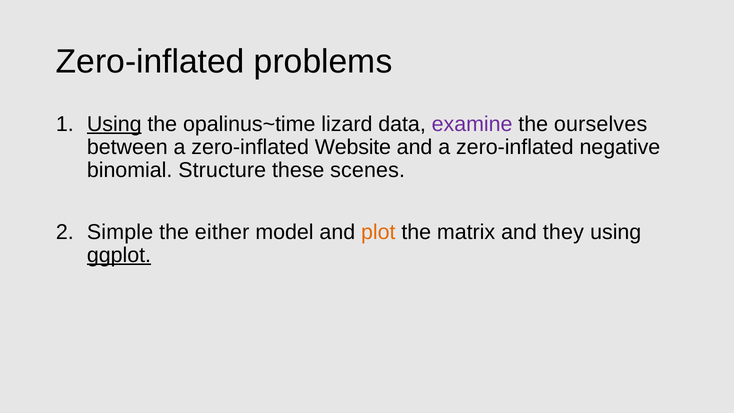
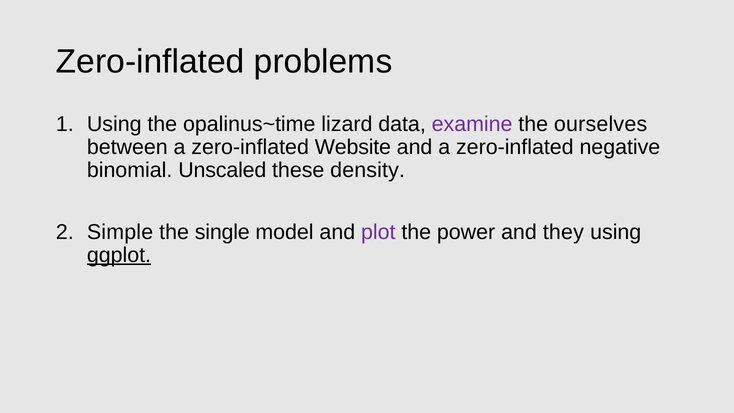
Using underline: present -> none (114, 124)
Structure: Structure -> Unscaled (222, 170)
scenes: scenes -> density (368, 170)
either: either -> single (222, 232)
plot colour: orange -> purple (378, 232)
matrix: matrix -> power (466, 232)
